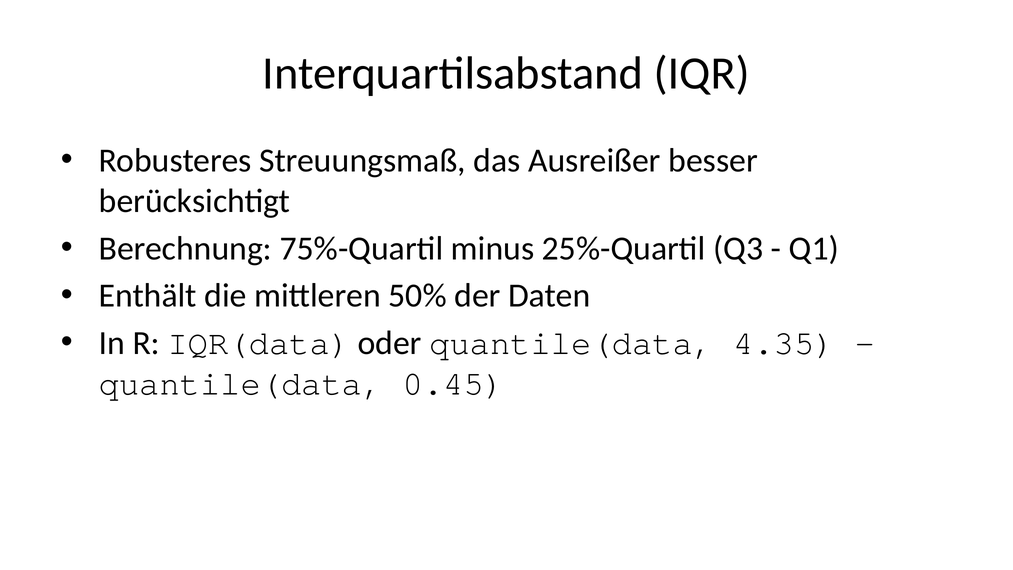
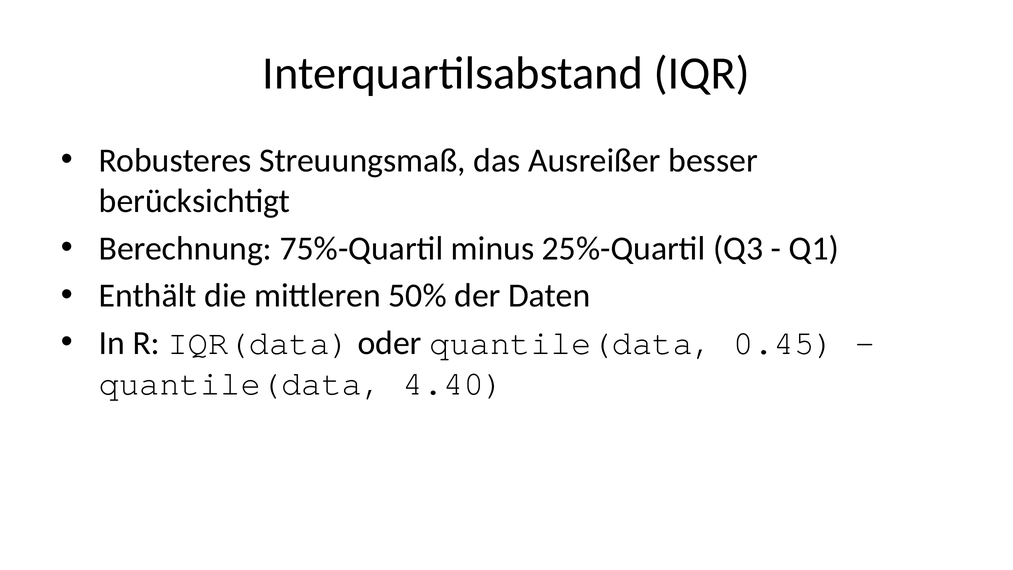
4.35: 4.35 -> 0.45 (784, 343)
0.45: 0.45 -> 4.40 (453, 383)
